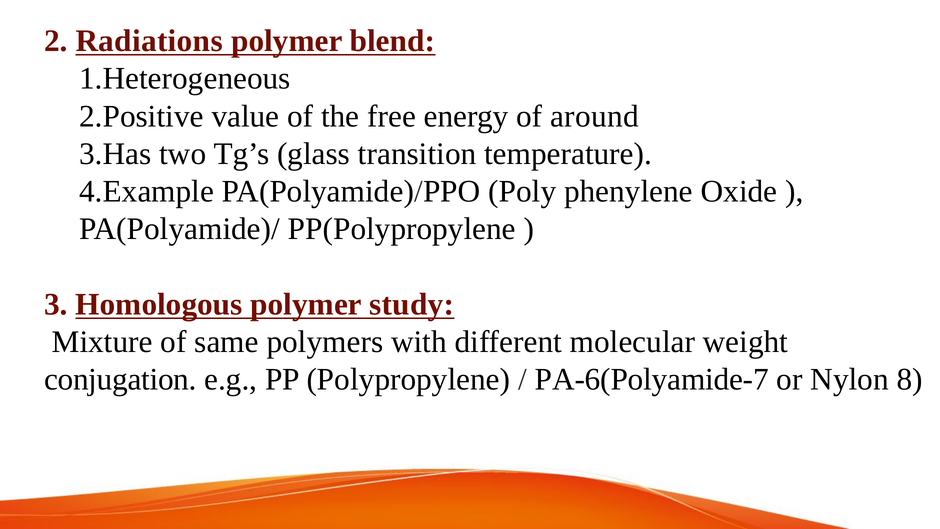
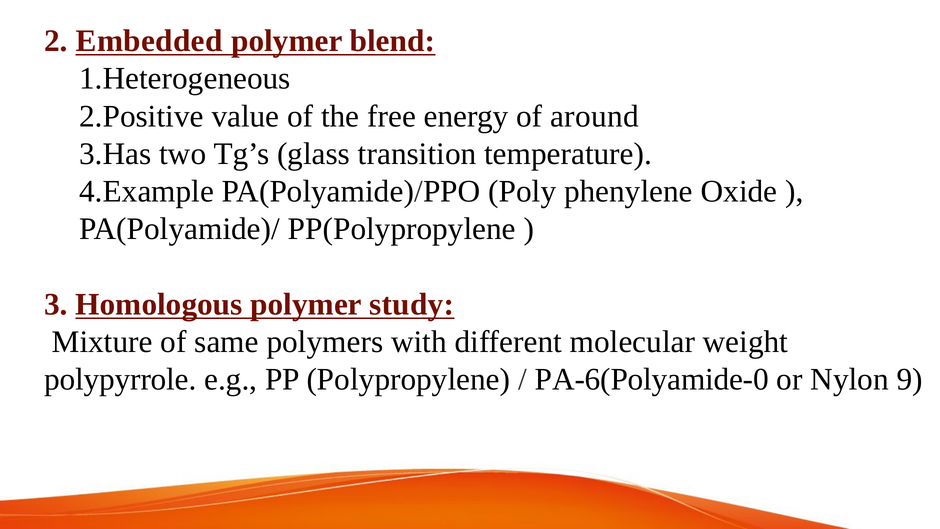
Radiations: Radiations -> Embedded (149, 41)
conjugation: conjugation -> polypyrrole (120, 379)
PA-6(Polyamide-7: PA-6(Polyamide-7 -> PA-6(Polyamide-0 (652, 379)
8: 8 -> 9 (910, 379)
